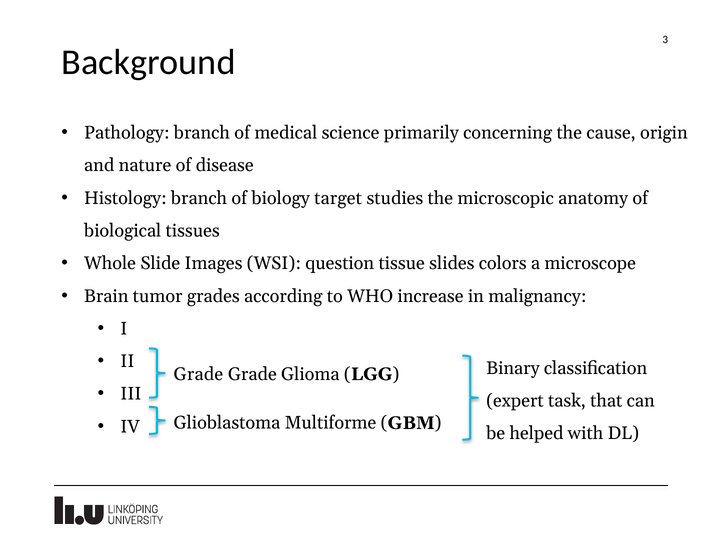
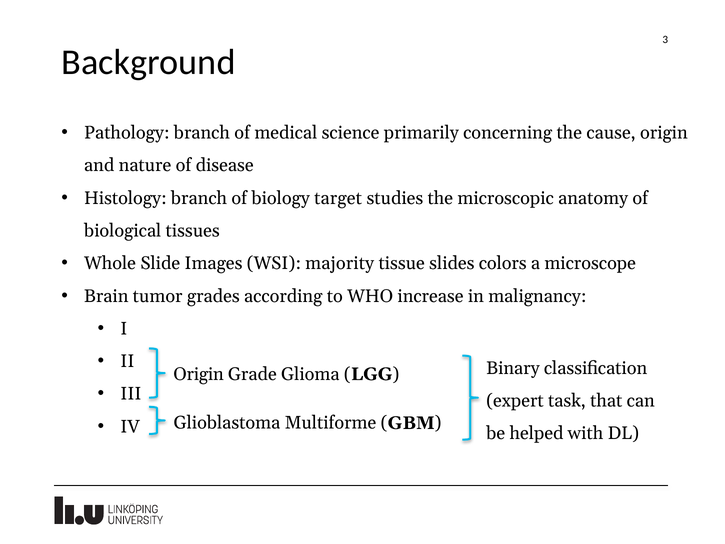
question: question -> majority (340, 263)
Grade: Grade -> Origin (199, 374)
